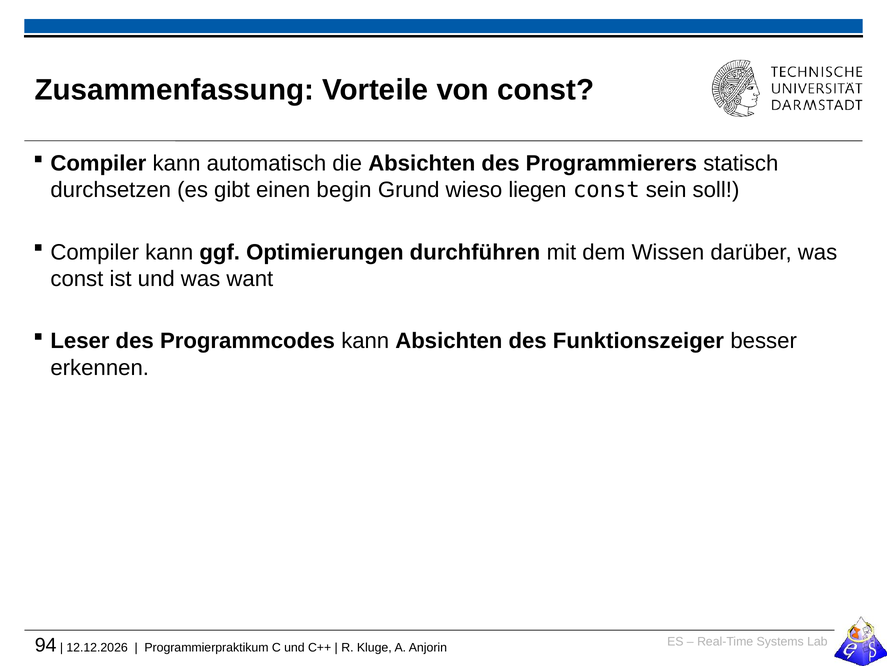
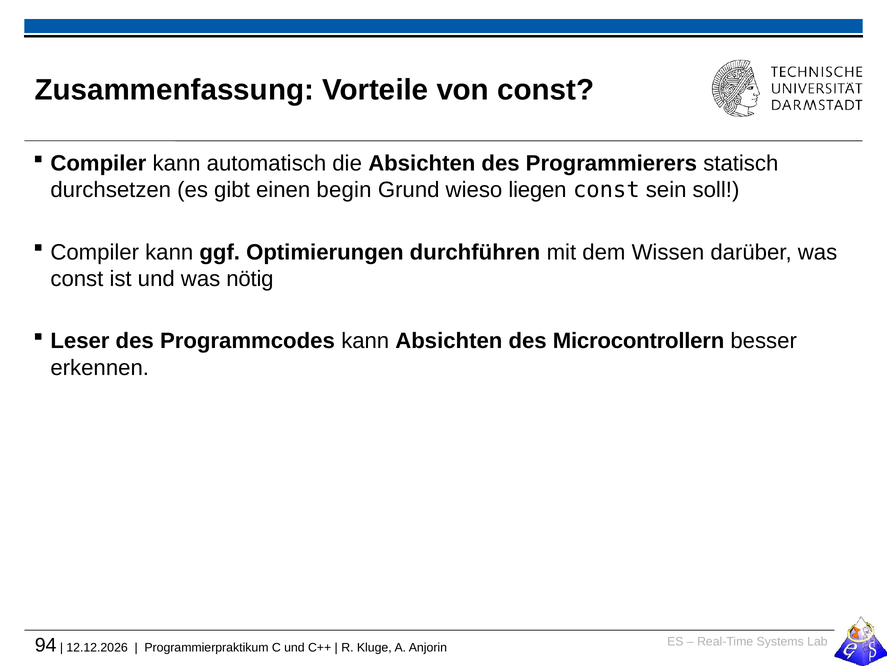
want: want -> nötig (250, 279)
Funktionszeiger: Funktionszeiger -> Microcontrollern (639, 341)
